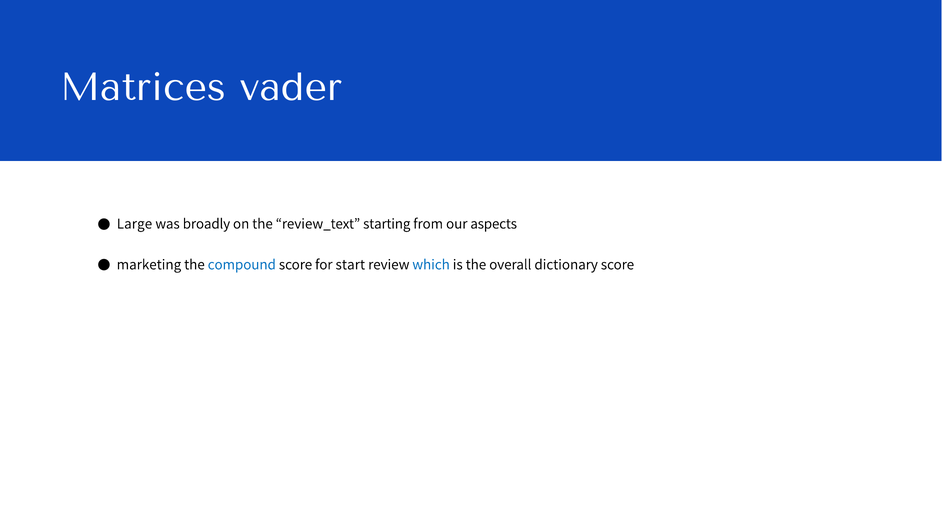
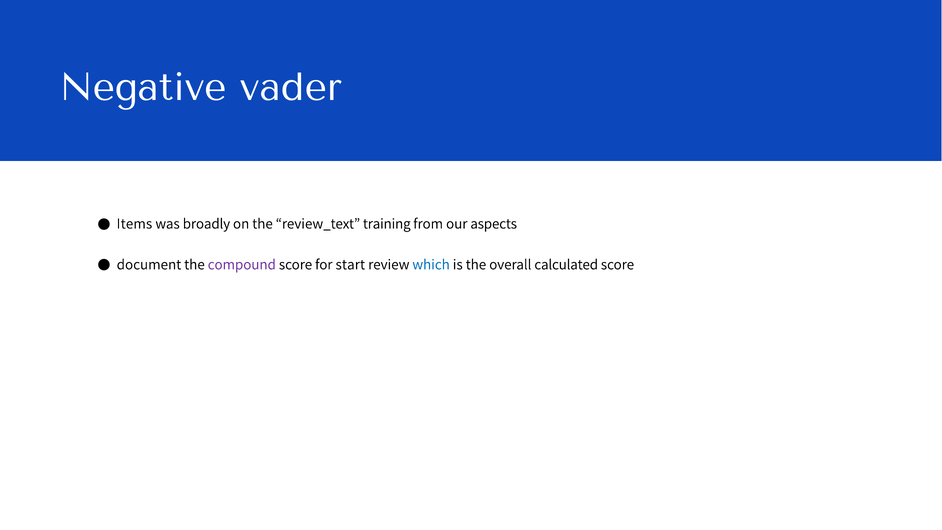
Matrices: Matrices -> Negative (143, 87)
Large: Large -> Items (134, 224)
starting: starting -> training (387, 224)
marketing: marketing -> document (149, 264)
compound colour: blue -> purple (242, 264)
dictionary: dictionary -> calculated (566, 264)
